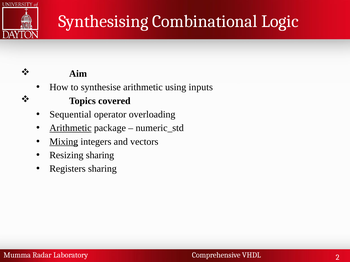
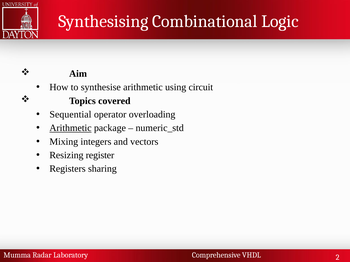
inputs: inputs -> circuit (201, 87)
Mixing underline: present -> none (64, 142)
Resizing sharing: sharing -> register (100, 155)
